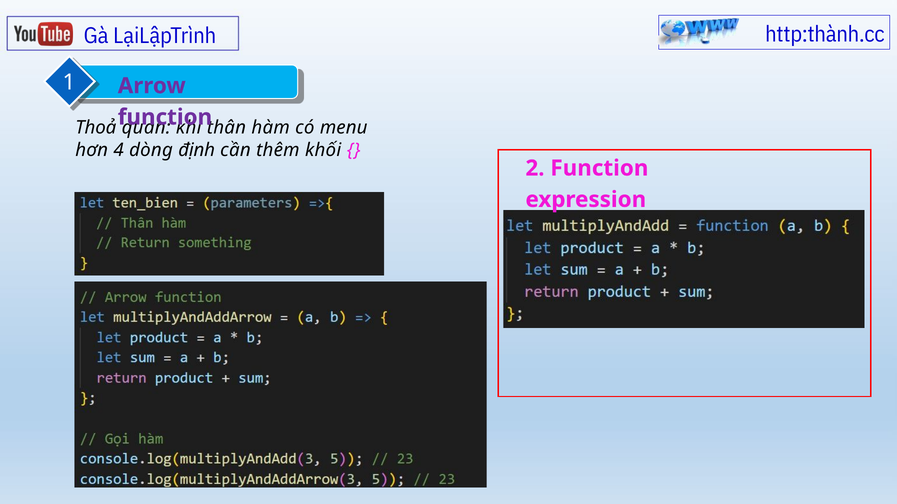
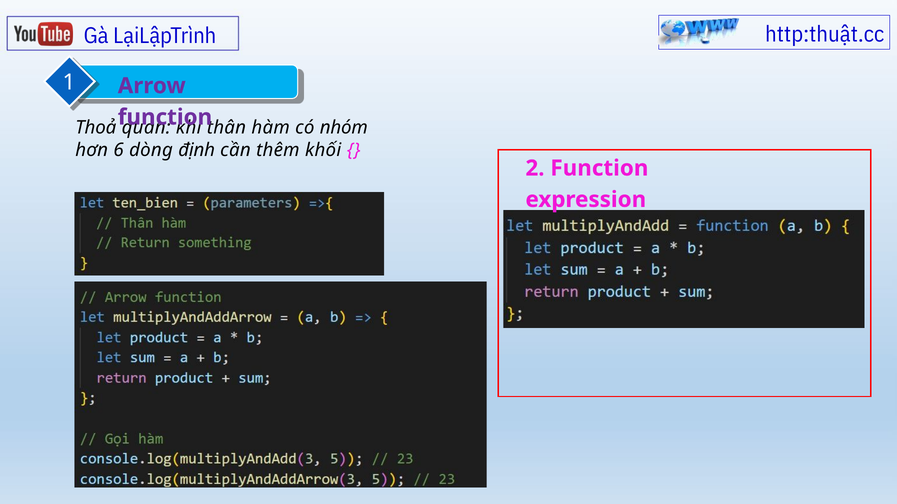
http:thành.cc: http:thành.cc -> http:thuật.cc (825, 34)
menu: menu -> nhóm (344, 128)
4: 4 -> 6 (119, 150)
